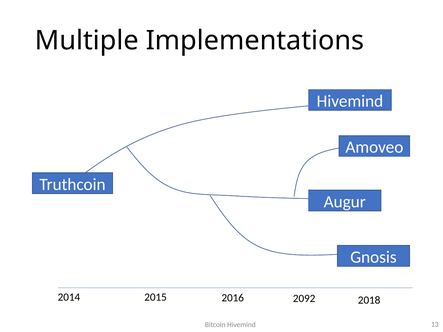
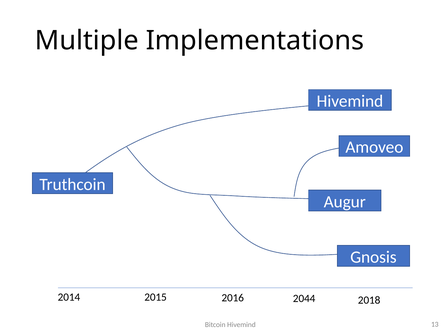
2092: 2092 -> 2044 (304, 299)
